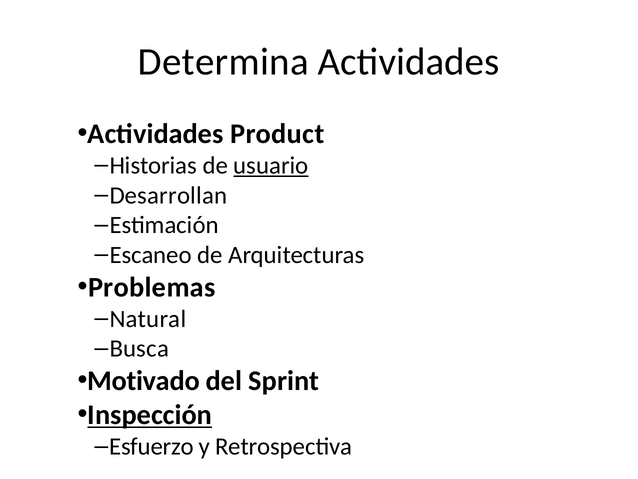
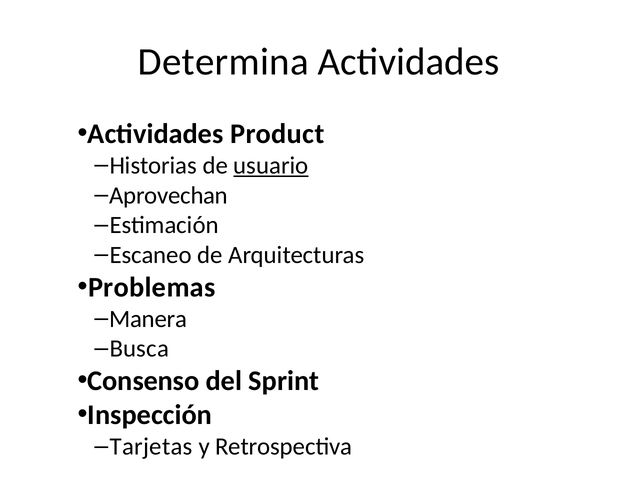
Desarrollan: Desarrollan -> Aprovechan (169, 195)
Natural: Natural -> Manera (148, 319)
Motivado: Motivado -> Consenso (143, 381)
Inspección underline: present -> none (150, 415)
Esfuerzo: Esfuerzo -> Tarjetas (151, 446)
